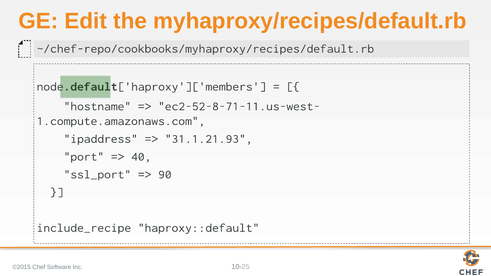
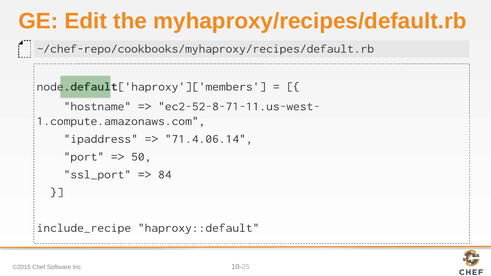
31.1.21.93: 31.1.21.93 -> 71.4.06.14 (209, 139)
40: 40 -> 50 (141, 157)
90: 90 -> 84 (165, 174)
